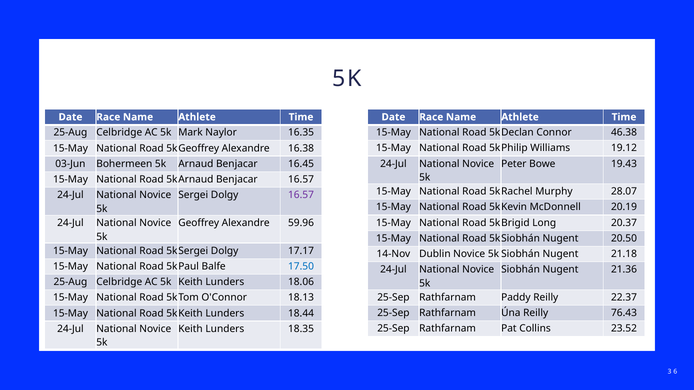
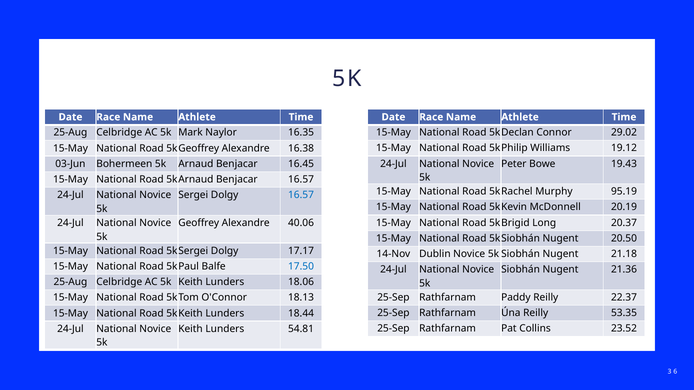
46.38: 46.38 -> 29.02 (624, 133)
28.07: 28.07 -> 95.19 (624, 192)
16.57 colour: purple -> blue (301, 195)
59.96: 59.96 -> 40.06 (301, 223)
76.43: 76.43 -> 53.35 (624, 313)
18.35: 18.35 -> 54.81 (301, 329)
